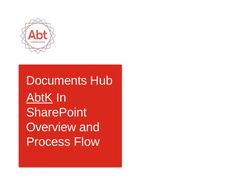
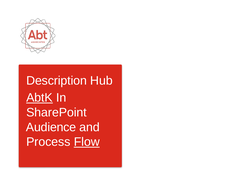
Documents: Documents -> Description (57, 80)
Overview: Overview -> Audience (51, 127)
Flow underline: none -> present (87, 142)
